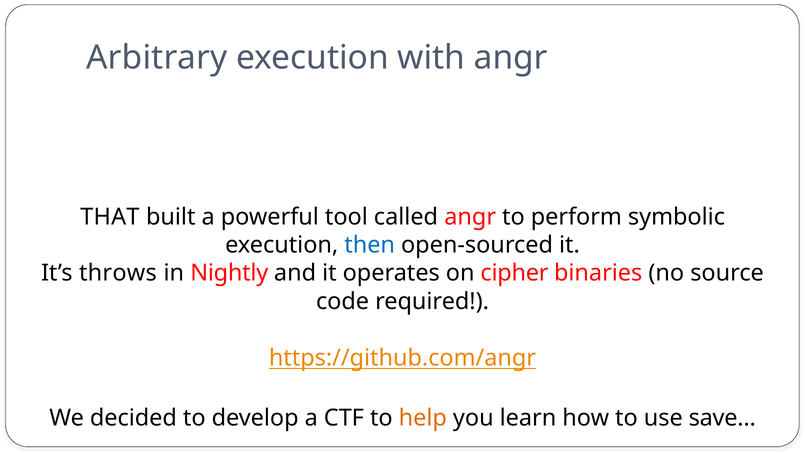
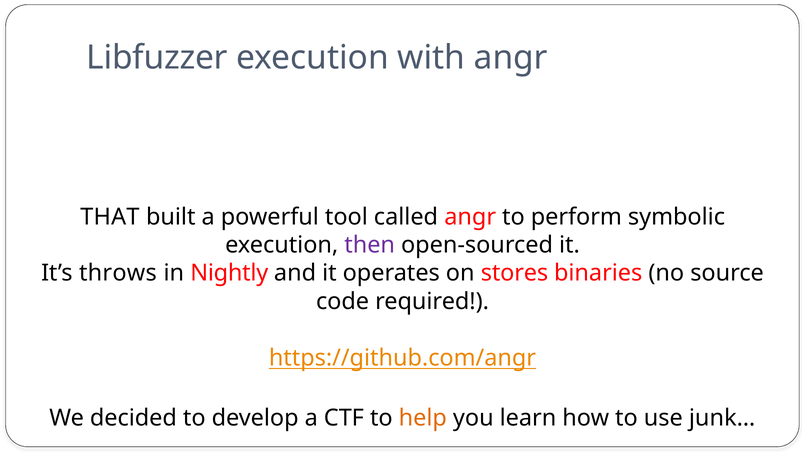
Arbitrary: Arbitrary -> Libfuzzer (157, 58)
then colour: blue -> purple (370, 245)
cipher: cipher -> stores (514, 273)
save…: save… -> junk… (722, 418)
